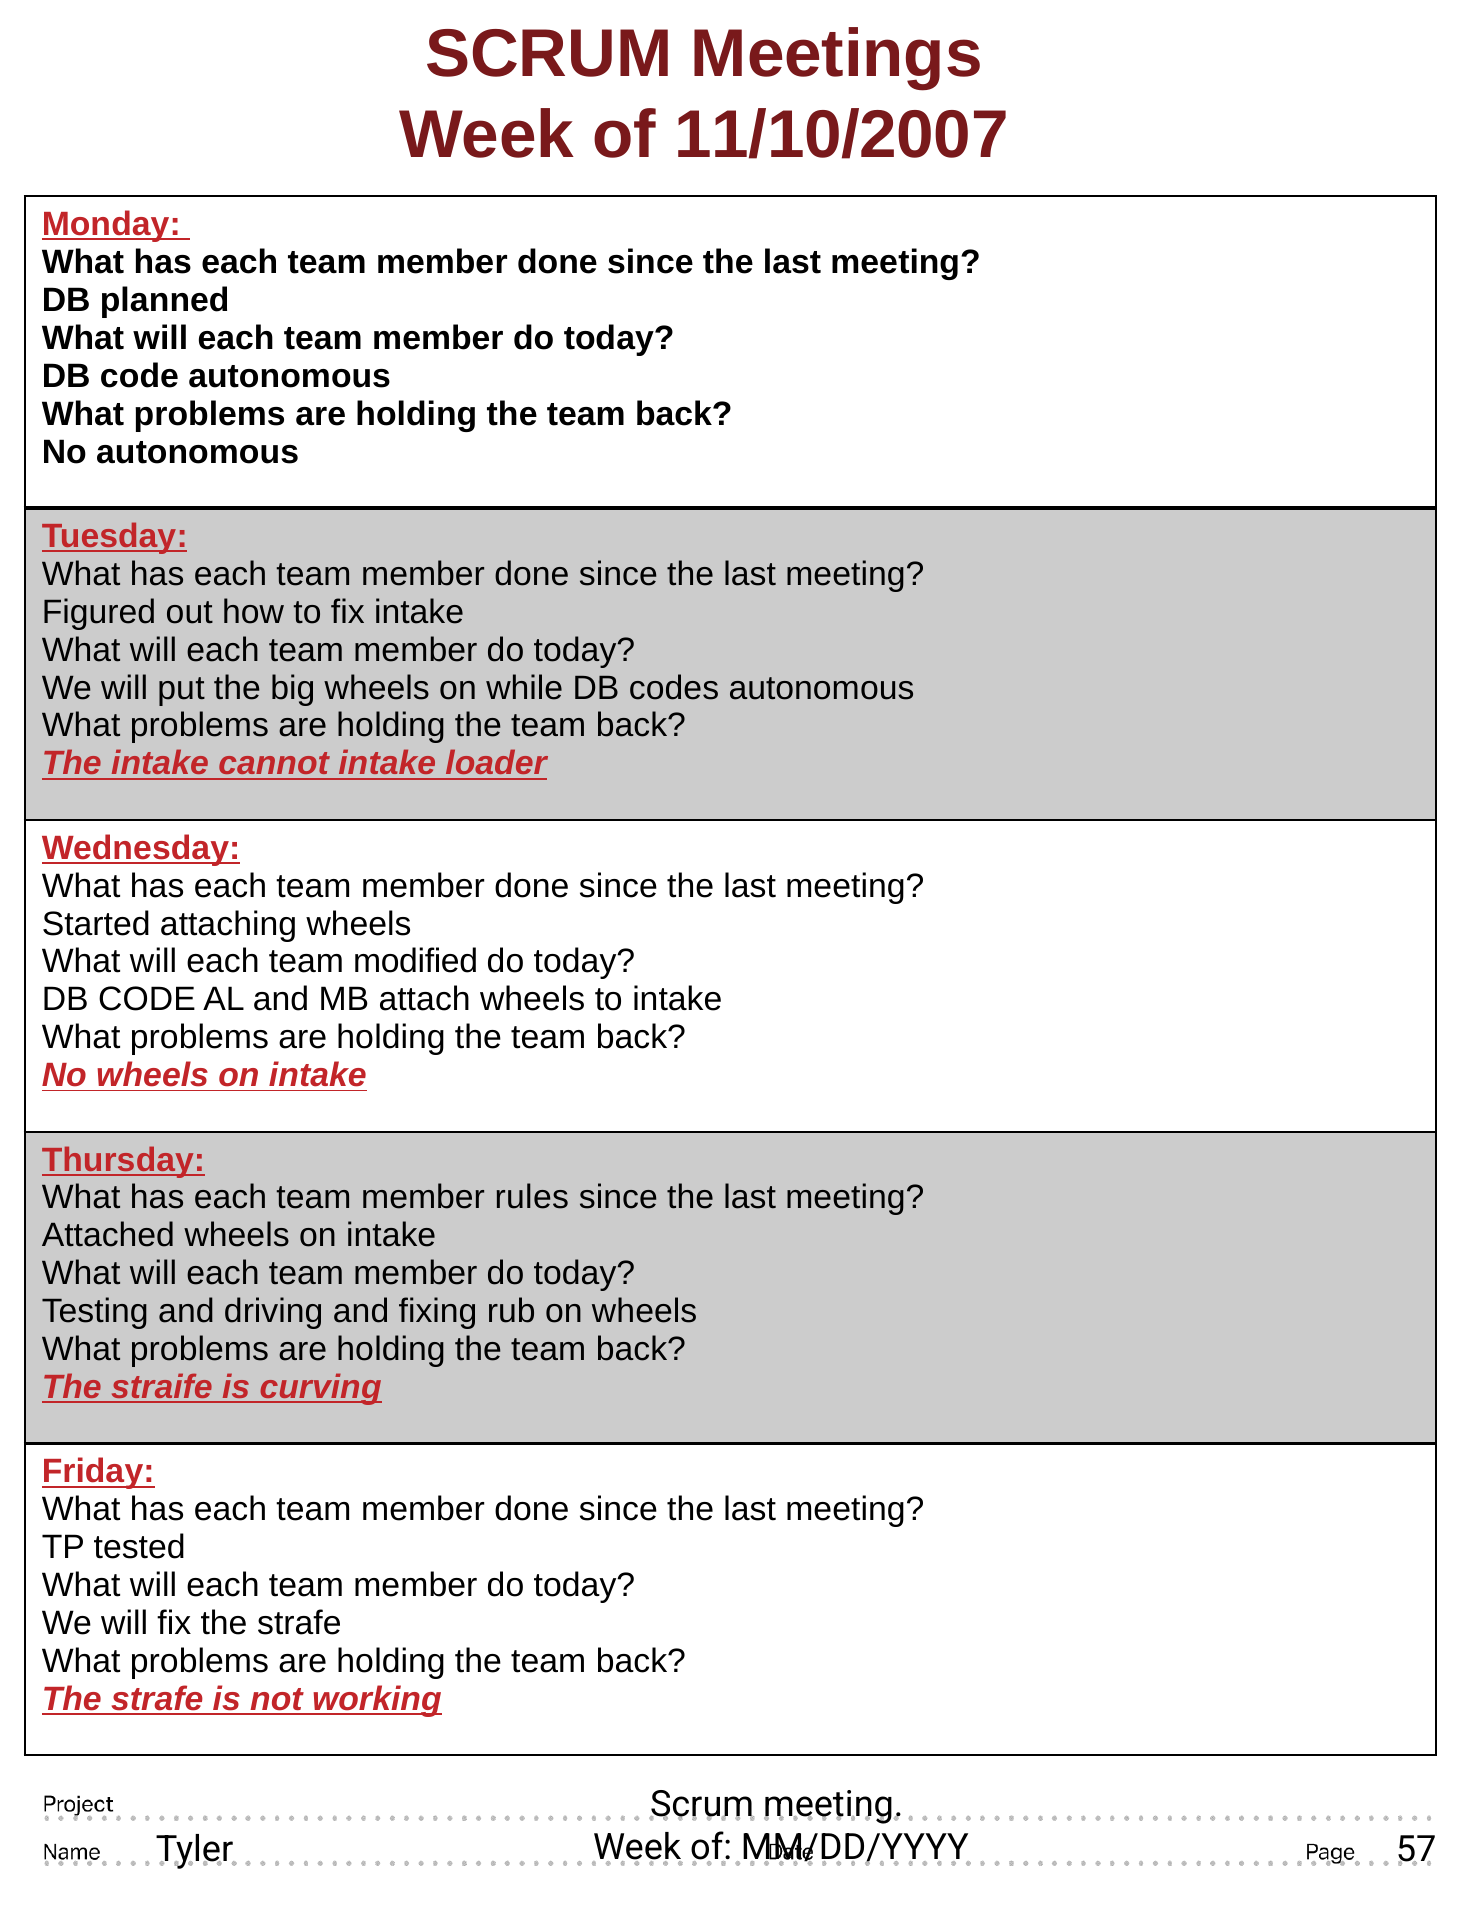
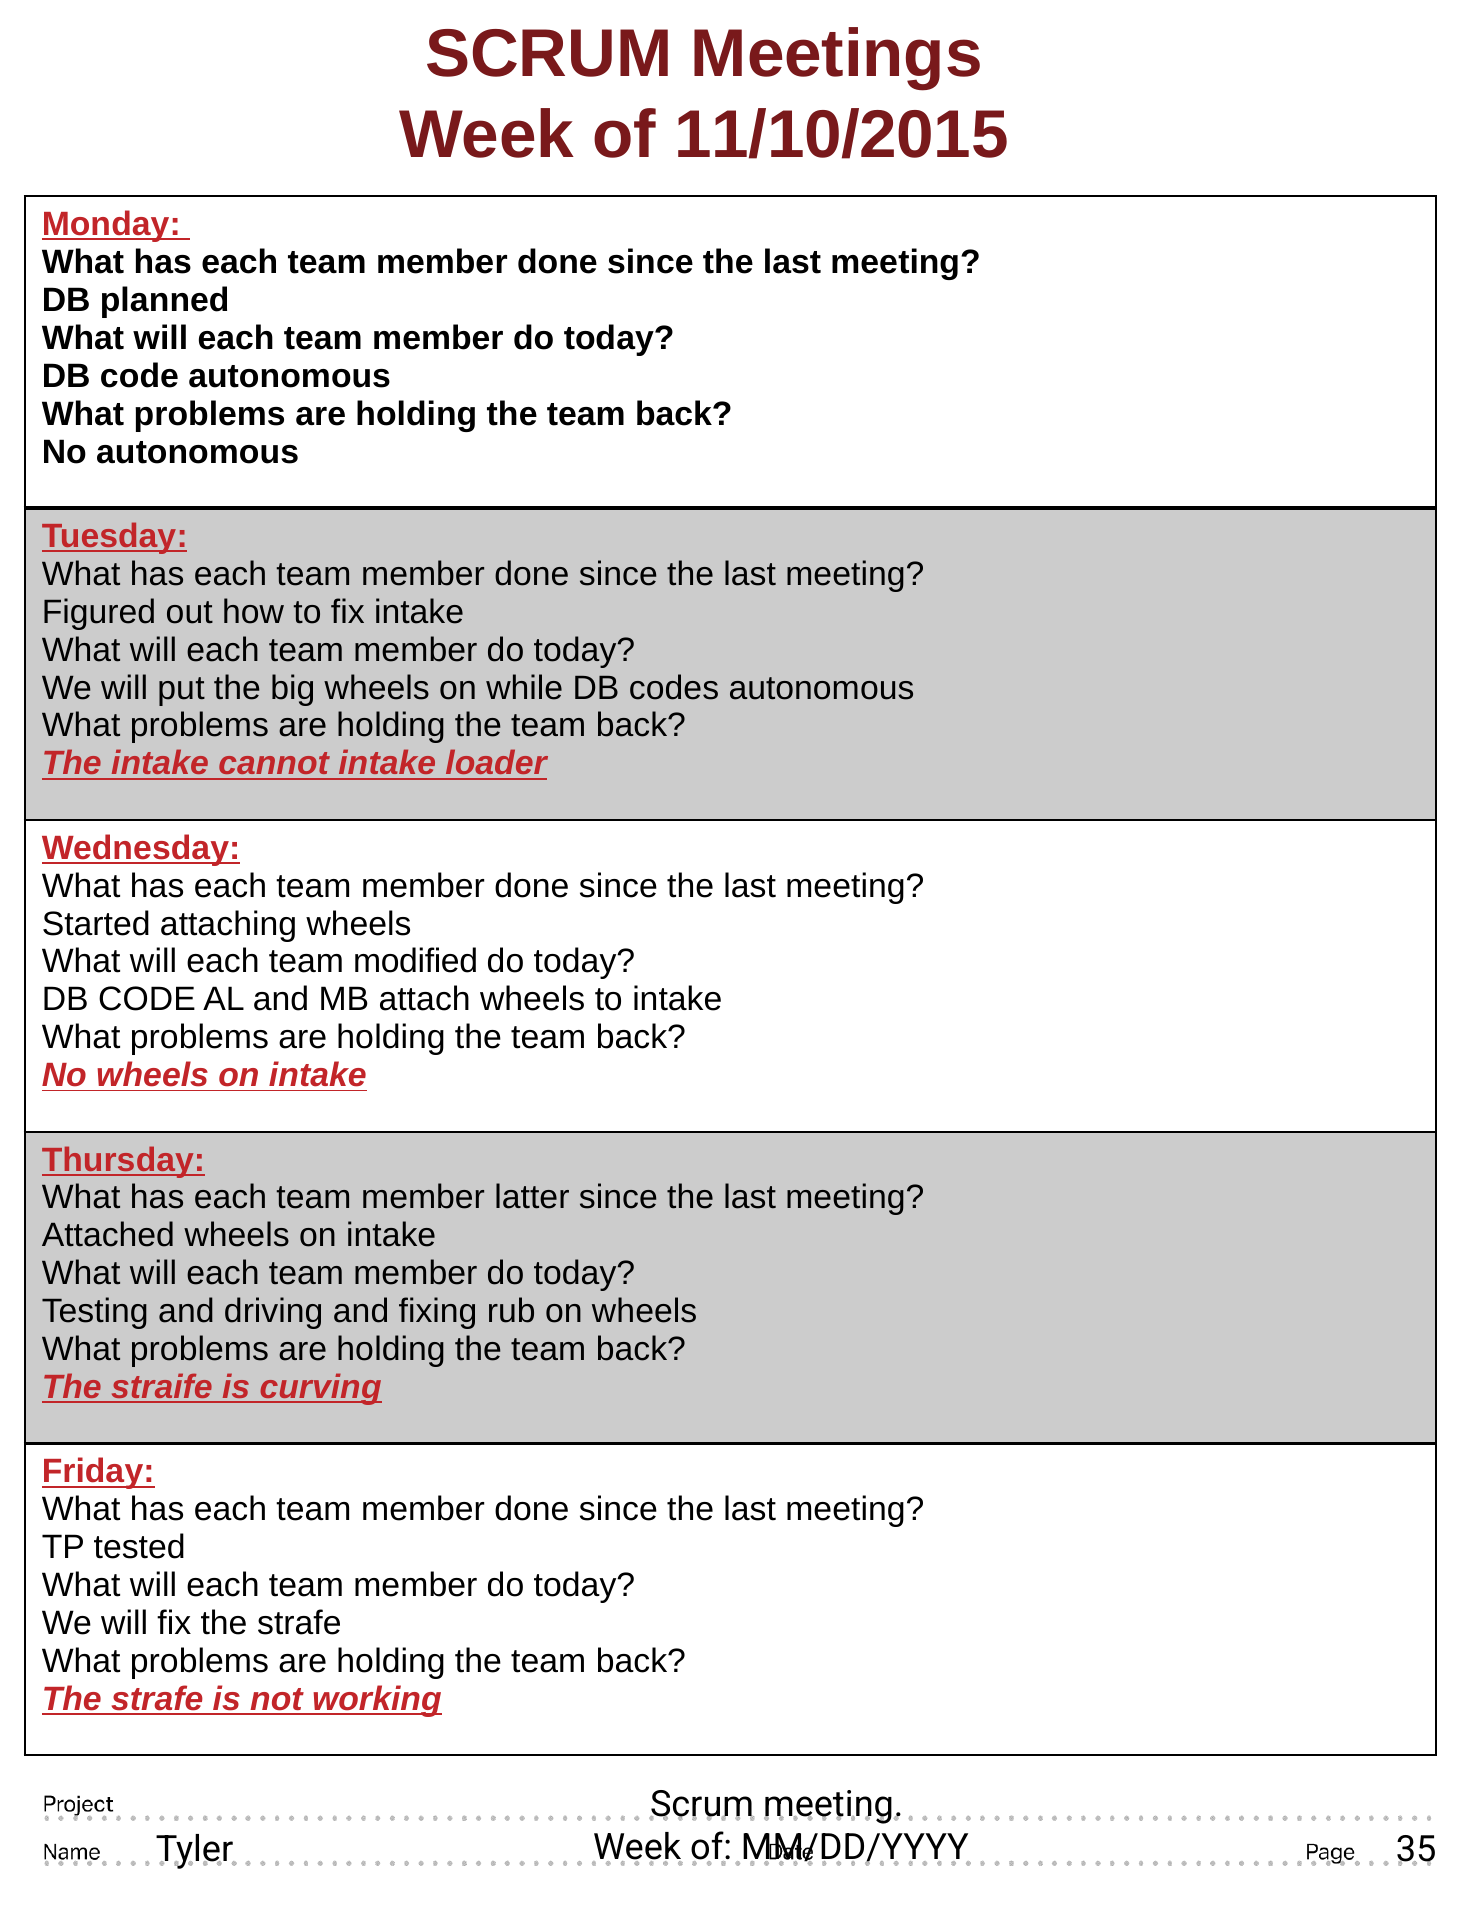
11/10/2007: 11/10/2007 -> 11/10/2015 (842, 135)
rules: rules -> latter (532, 1198)
57: 57 -> 35 (1416, 1850)
